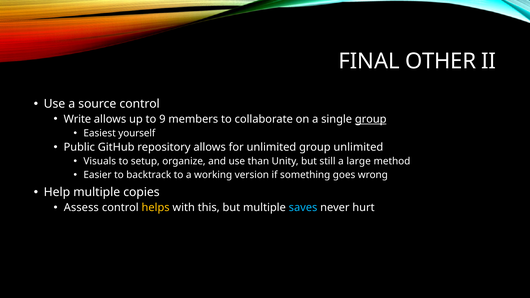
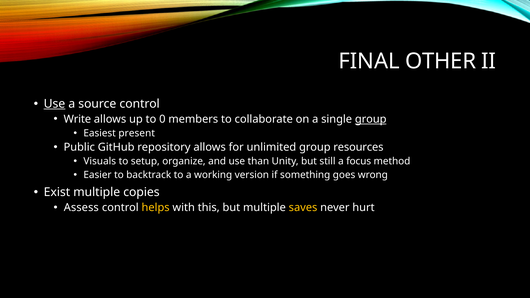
Use underline: none -> present (54, 104)
9: 9 -> 0 (162, 119)
yourself: yourself -> present (137, 133)
group unlimited: unlimited -> resources (358, 147)
large: large -> focus (359, 161)
Help: Help -> Exist (57, 192)
saves colour: light blue -> yellow (303, 208)
